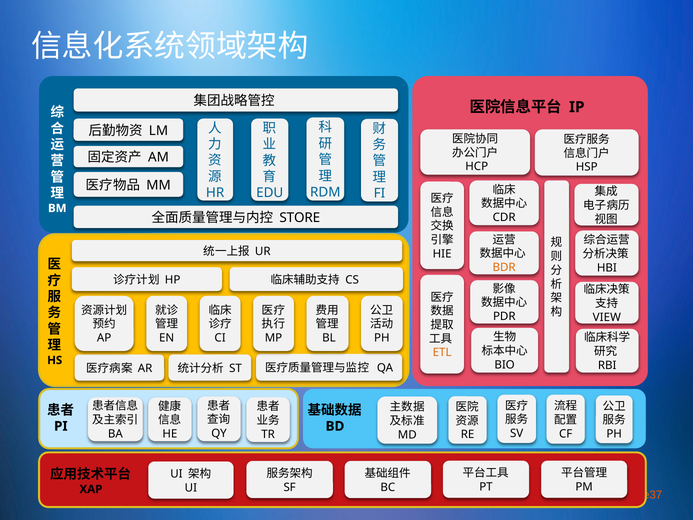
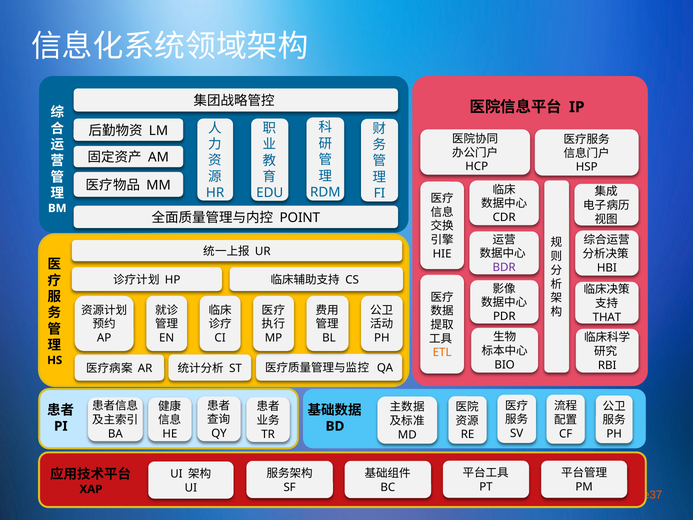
STORE: STORE -> POINT (300, 218)
BDR colour: orange -> purple (504, 267)
VIEW: VIEW -> THAT (607, 317)
